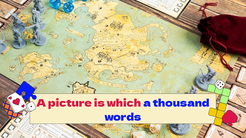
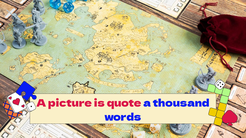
which: which -> quote (124, 104)
